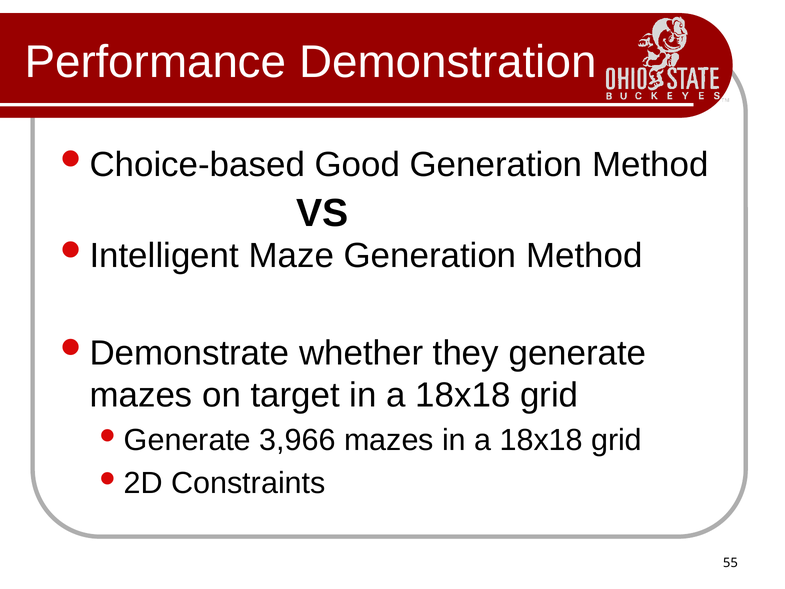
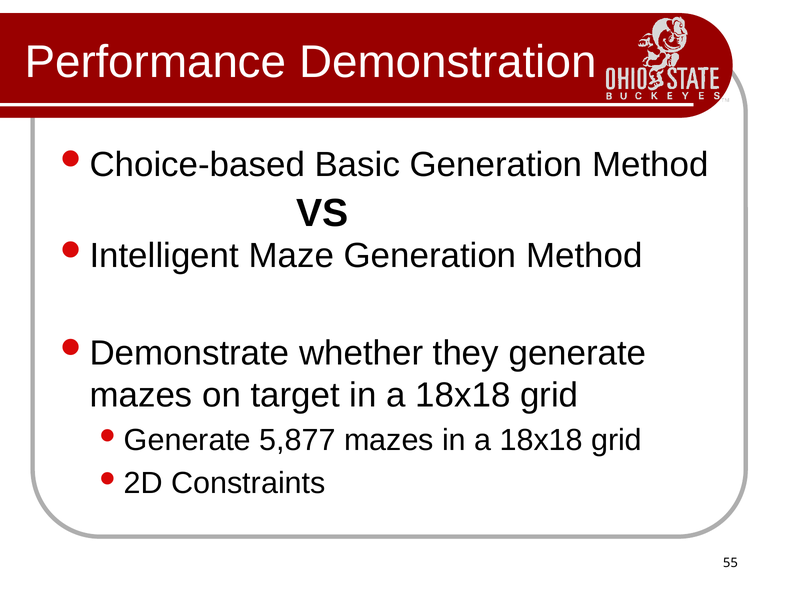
Good: Good -> Basic (357, 165)
3,966: 3,966 -> 5,877 (297, 440)
